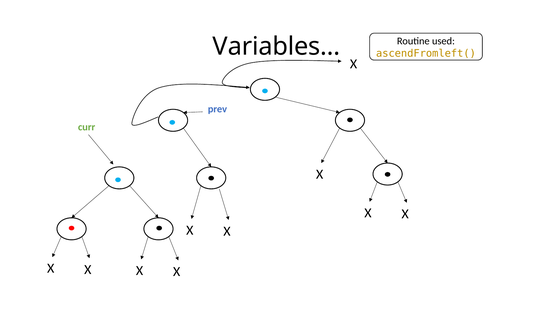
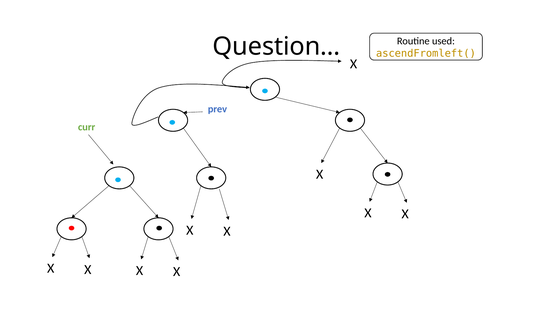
Variables…: Variables… -> Question… (276, 46)
